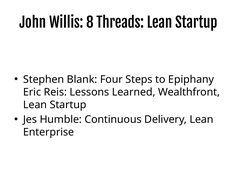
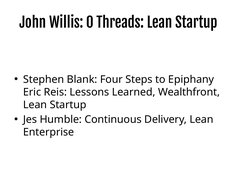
8: 8 -> 0 (90, 23)
